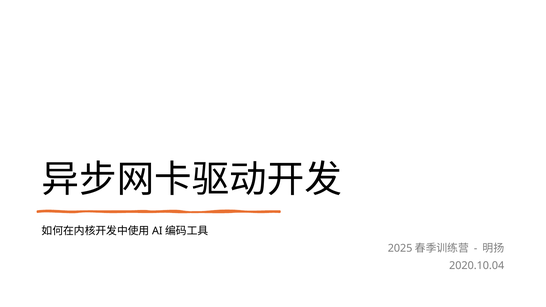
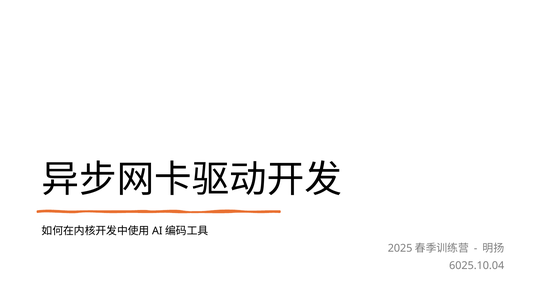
2020.10.04: 2020.10.04 -> 6025.10.04 (477, 266)
